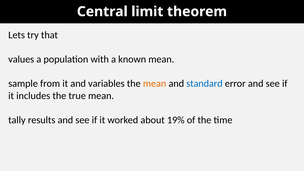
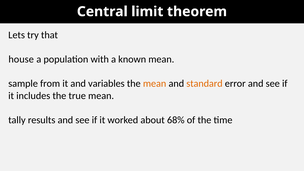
values: values -> house (21, 59)
standard colour: blue -> orange (204, 84)
19%: 19% -> 68% (176, 120)
